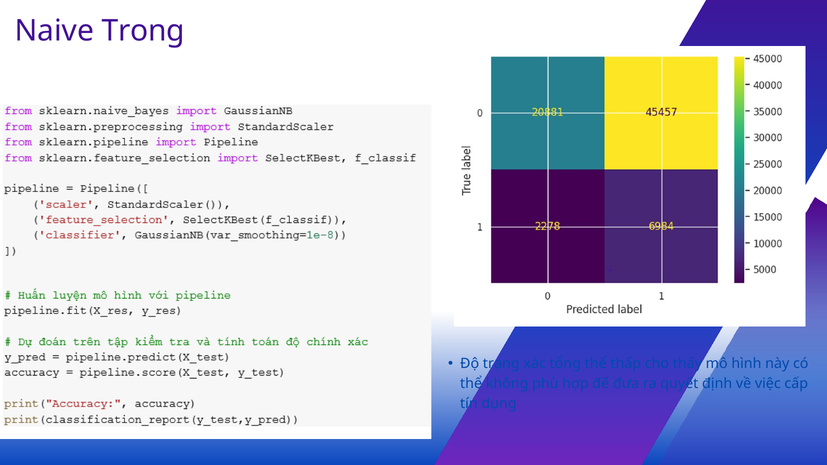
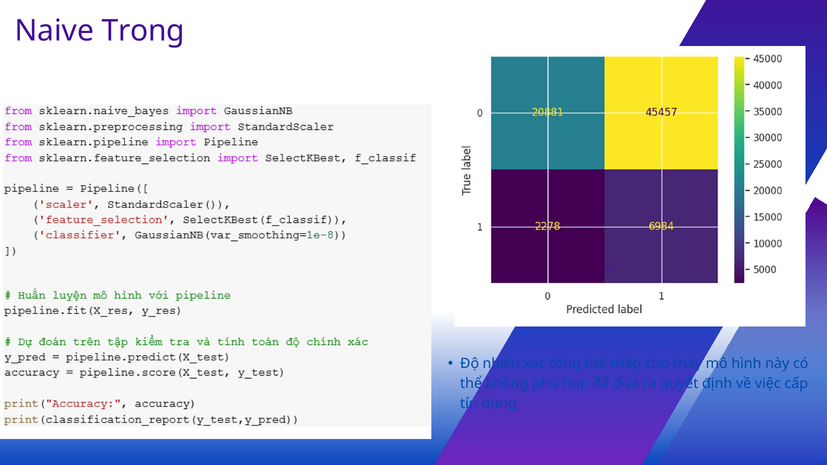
trạng: trạng -> nhiên (501, 364)
